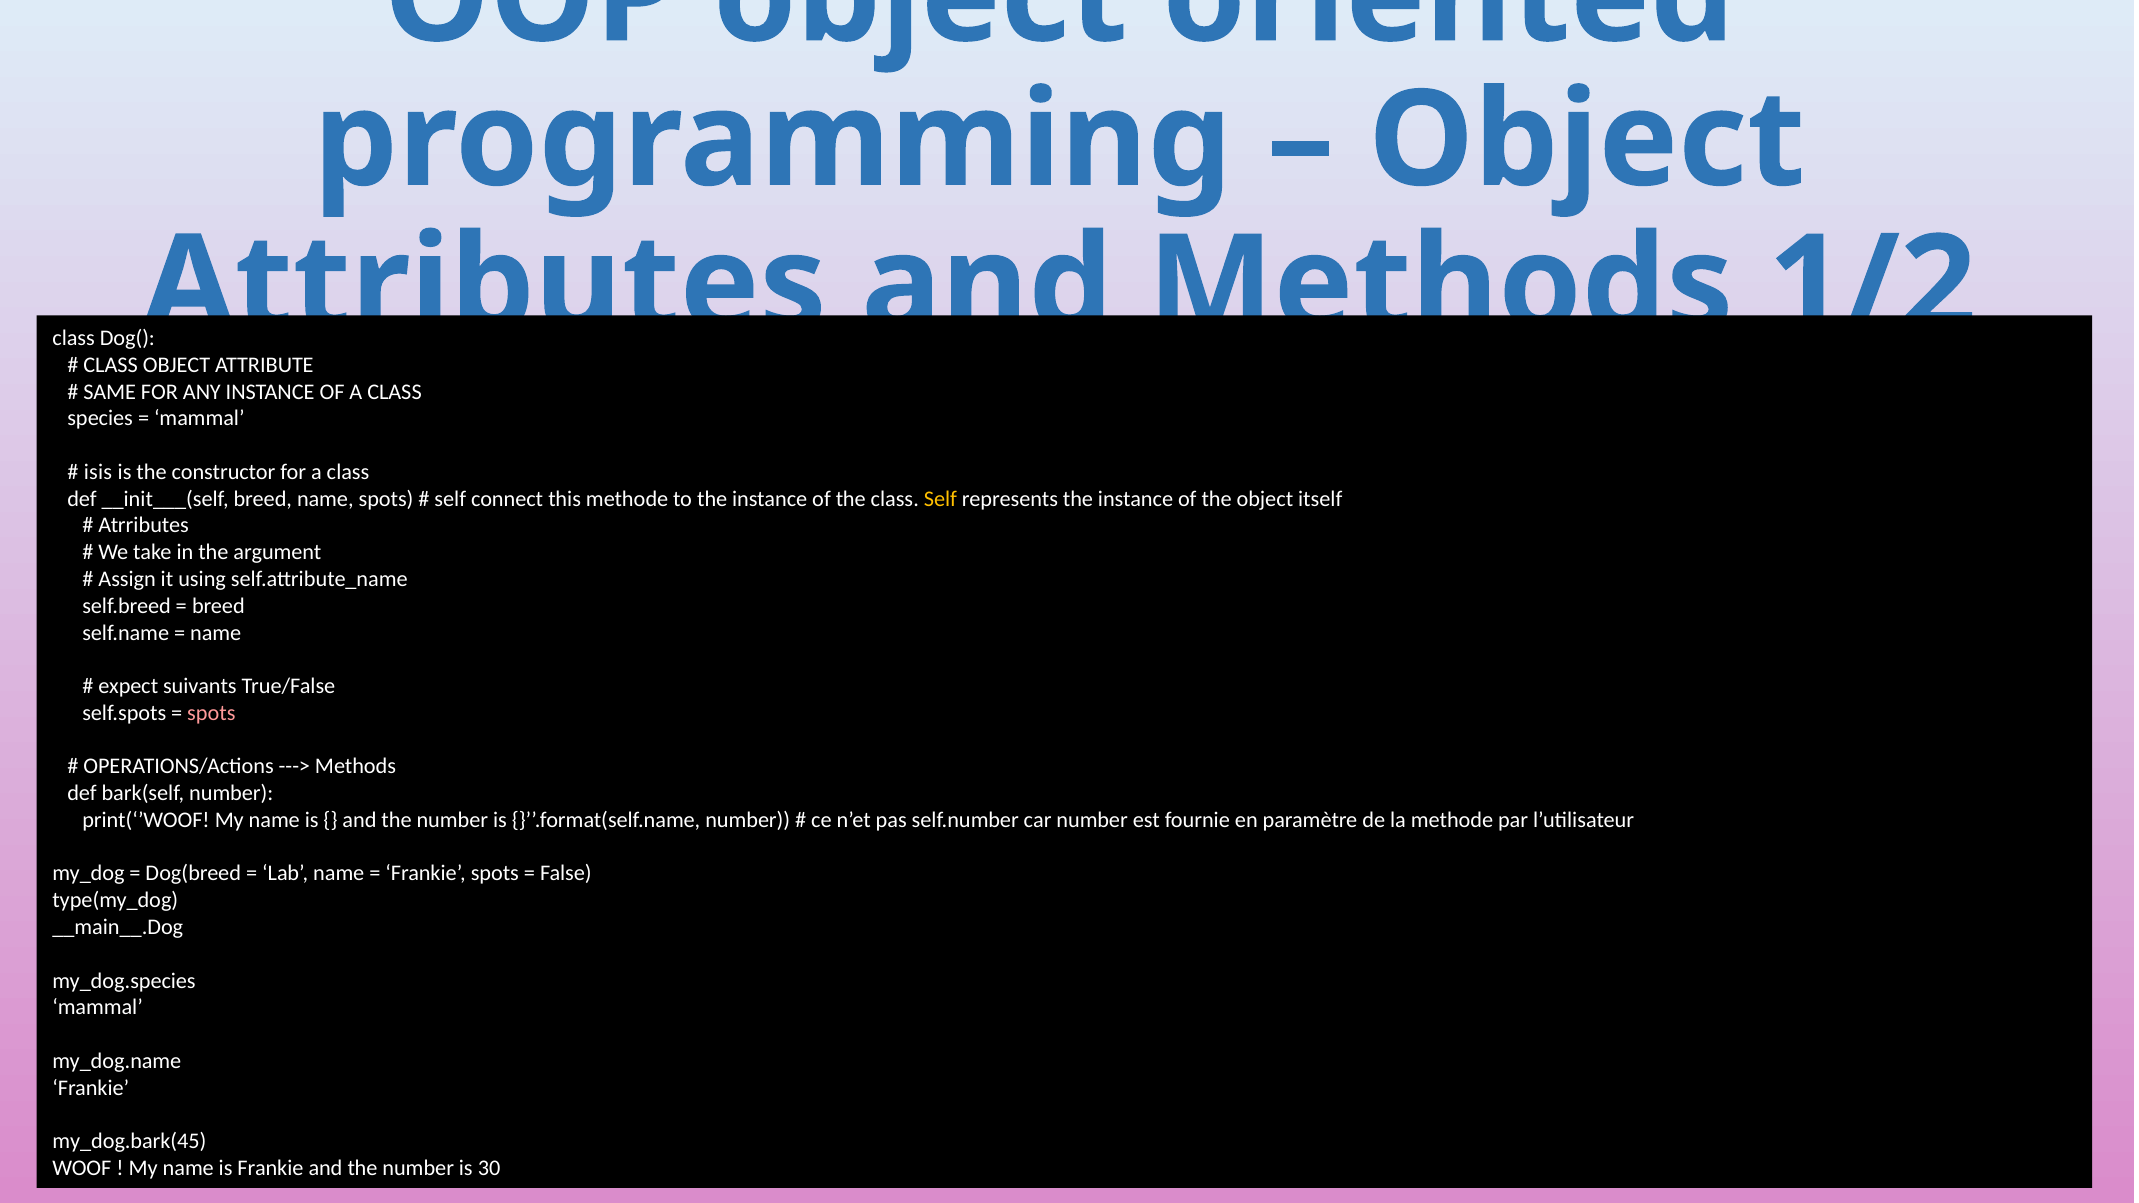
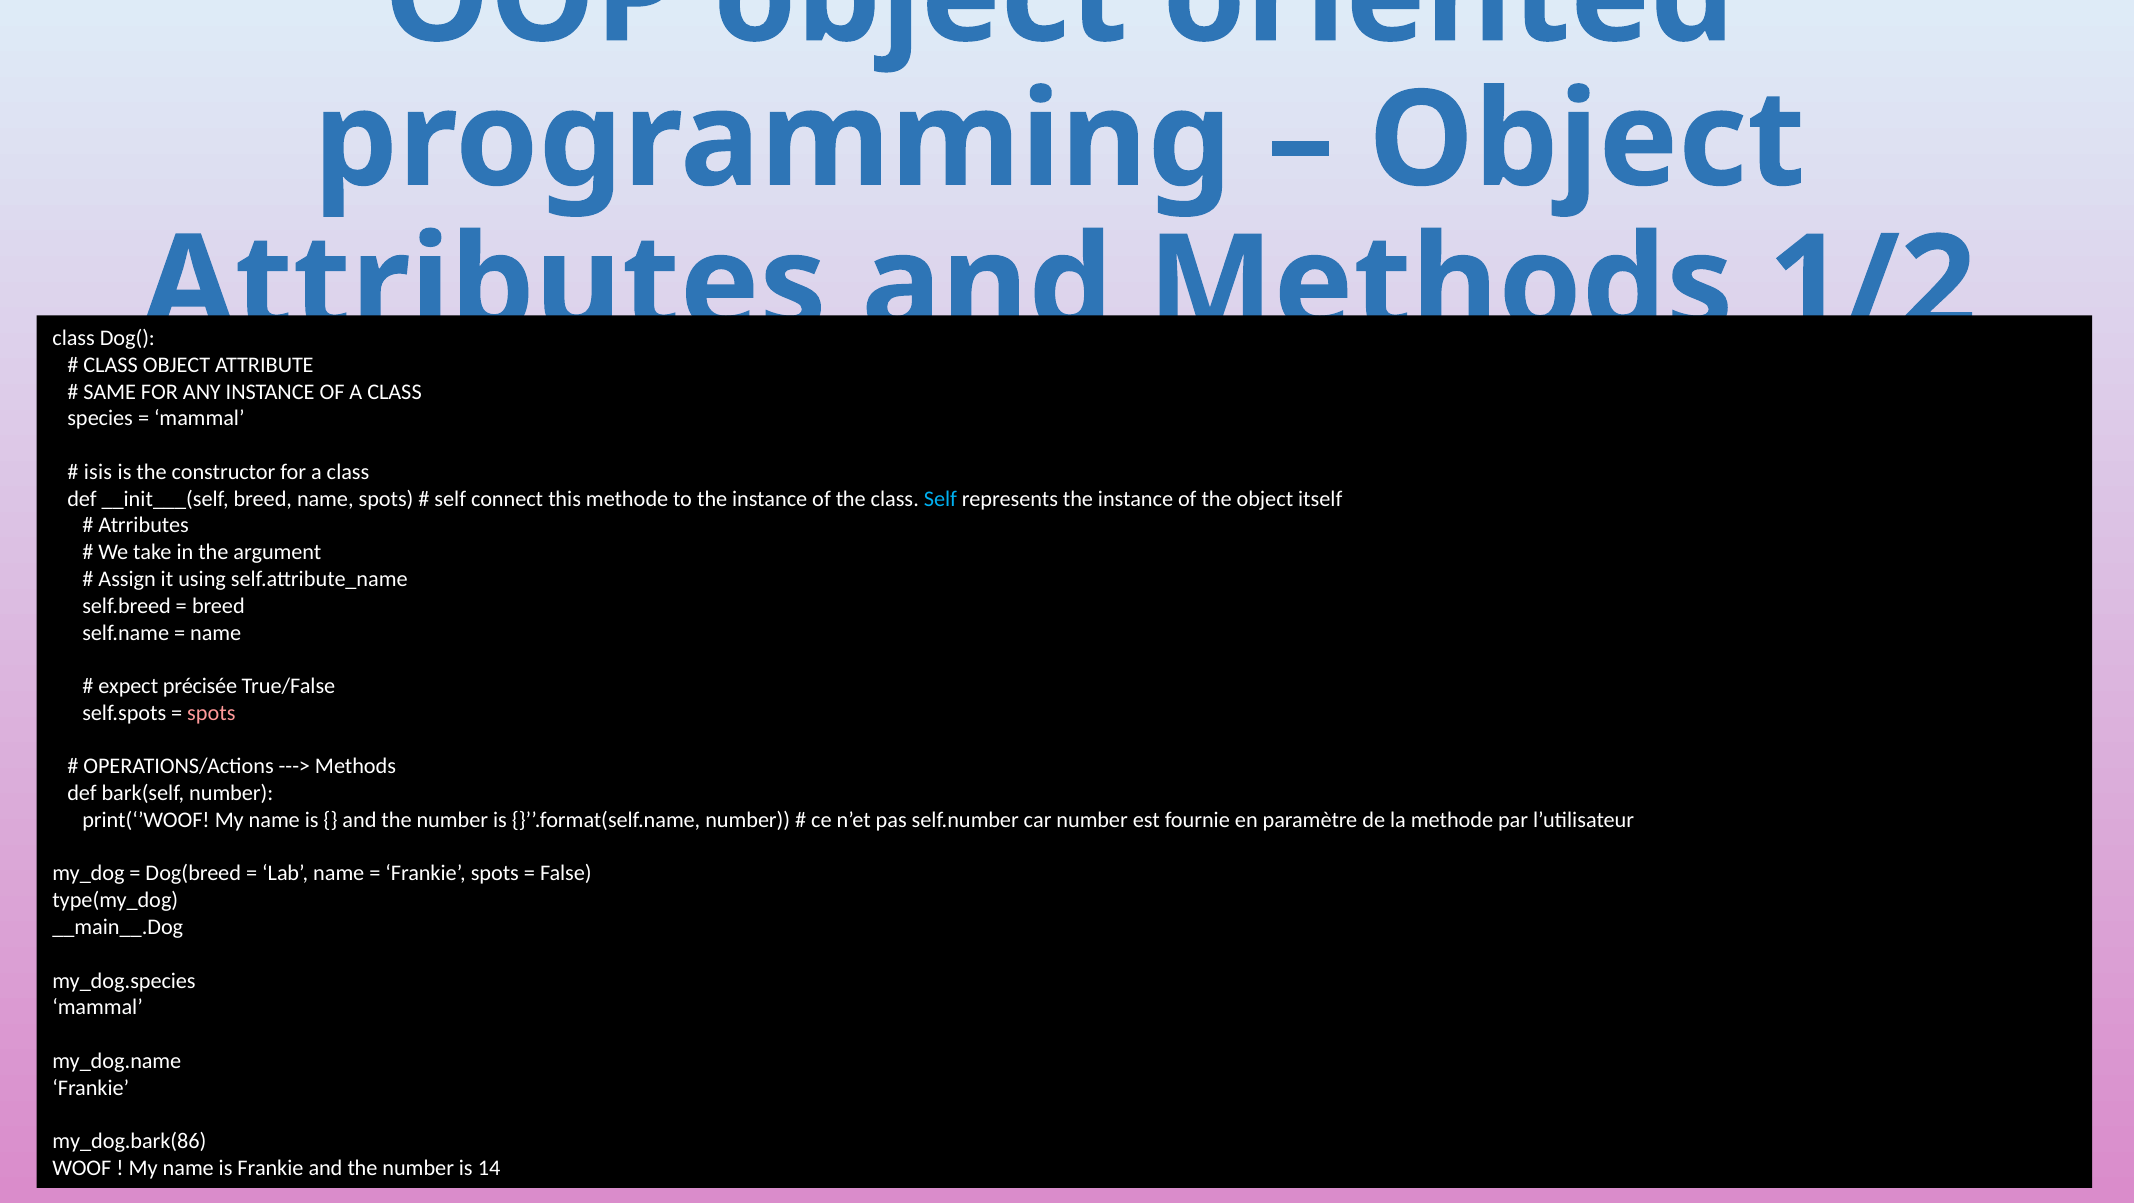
Self colour: yellow -> light blue (941, 499)
suivants: suivants -> précisée (200, 686)
my_dog.bark(45: my_dog.bark(45 -> my_dog.bark(86 (129, 1142)
30: 30 -> 14 (489, 1168)
